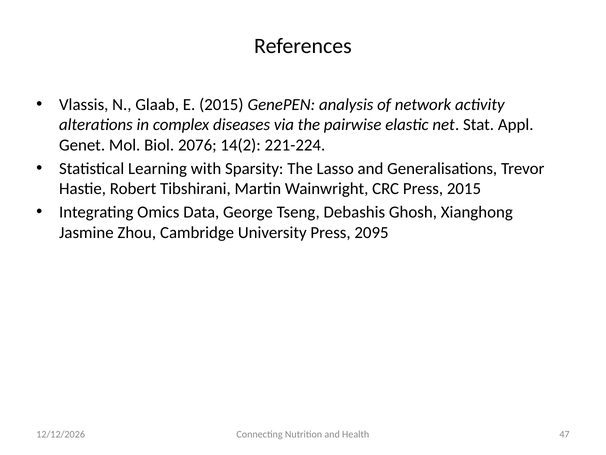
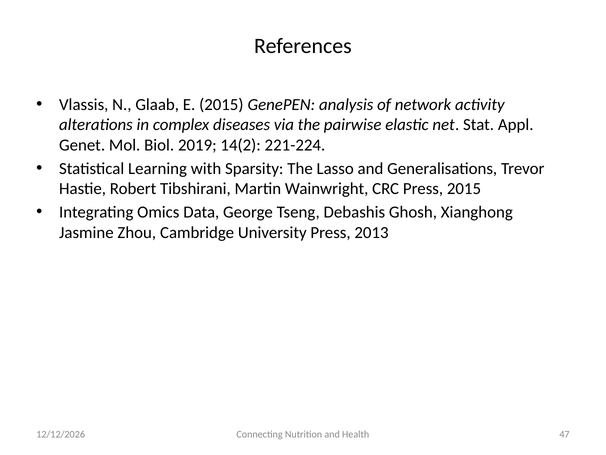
2076: 2076 -> 2019 (197, 145)
2095: 2095 -> 2013 (372, 232)
